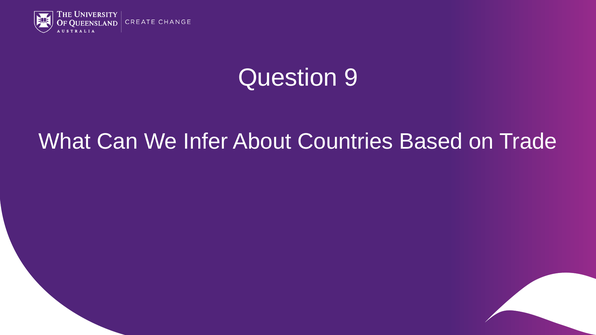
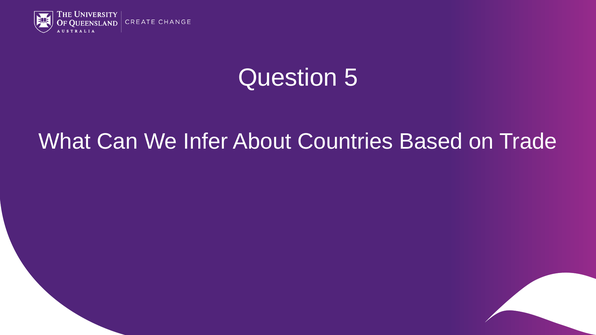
9: 9 -> 5 (351, 78)
